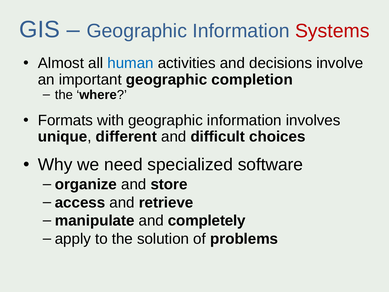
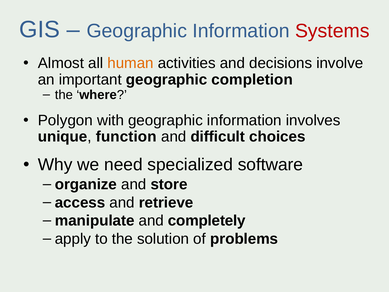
human colour: blue -> orange (131, 63)
Formats: Formats -> Polygon (65, 120)
different: different -> function (126, 137)
